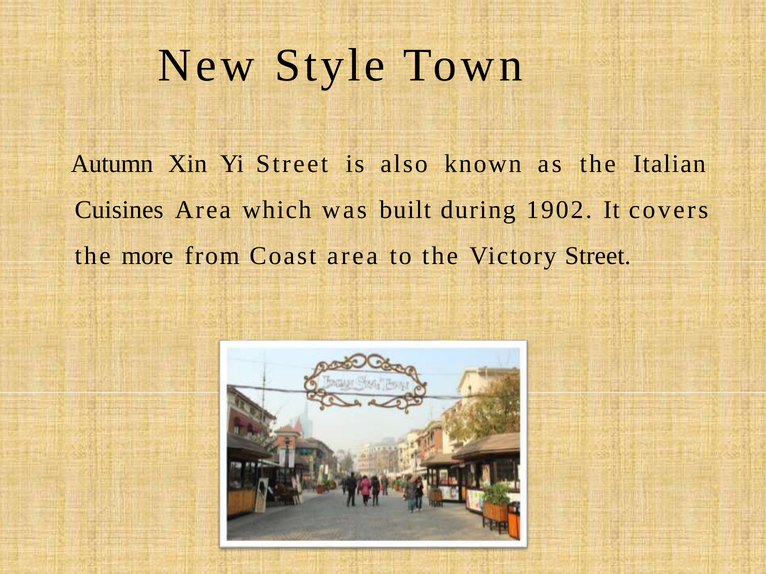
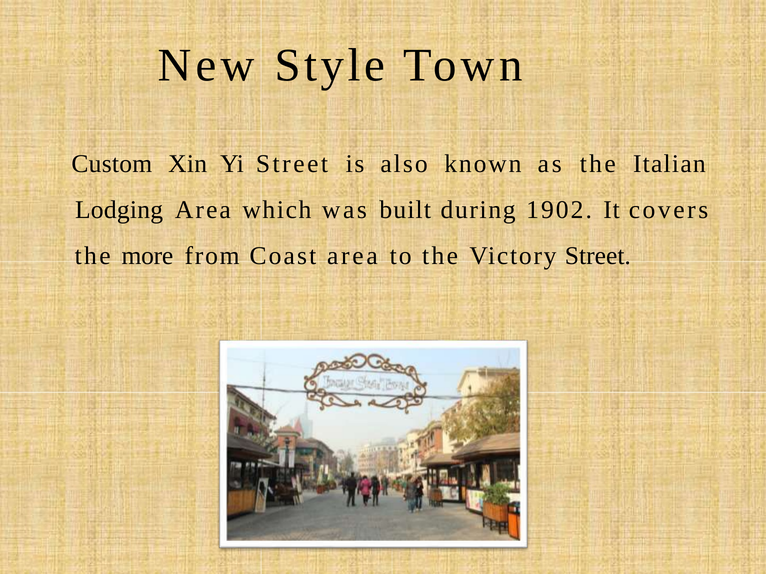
Autumn: Autumn -> Custom (112, 164)
Cuisines: Cuisines -> Lodging (119, 210)
